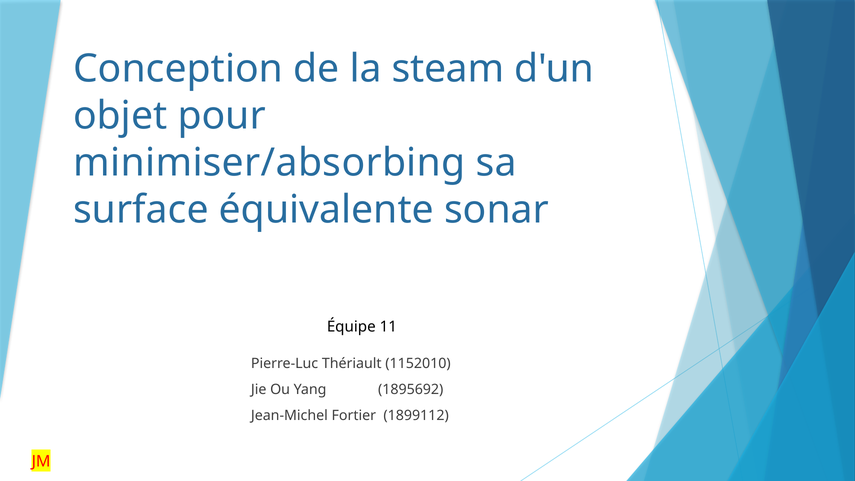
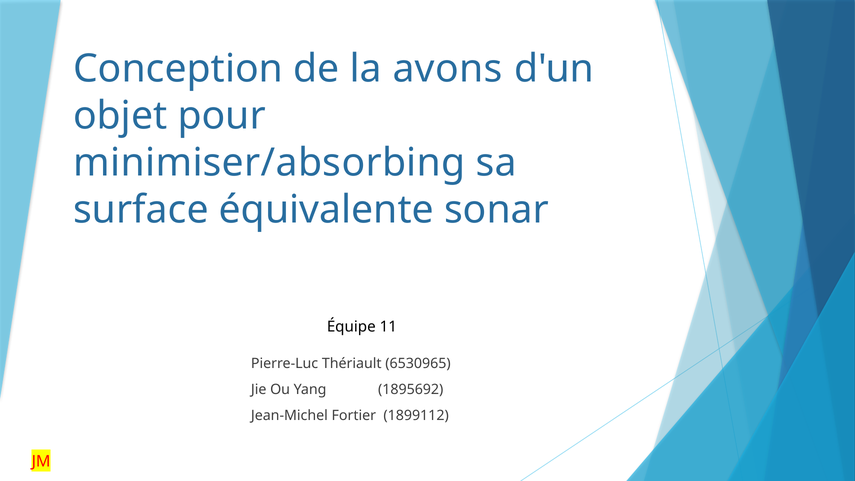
steam: steam -> avons (448, 69)
1152010: 1152010 -> 6530965 (418, 364)
